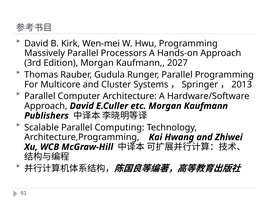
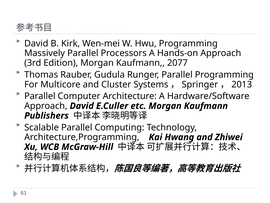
2027: 2027 -> 2077 (177, 63)
